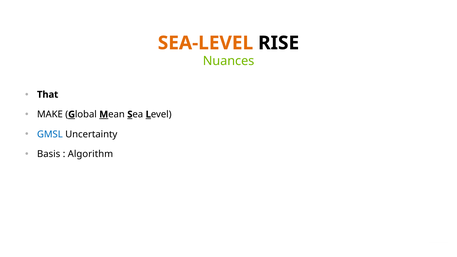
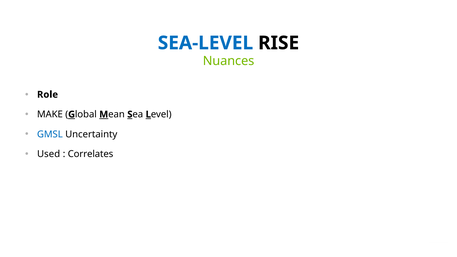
SEA-LEVEL colour: orange -> blue (205, 43)
That: That -> Role (48, 95)
Basis: Basis -> Used (49, 154)
Algorithm: Algorithm -> Correlates (91, 154)
